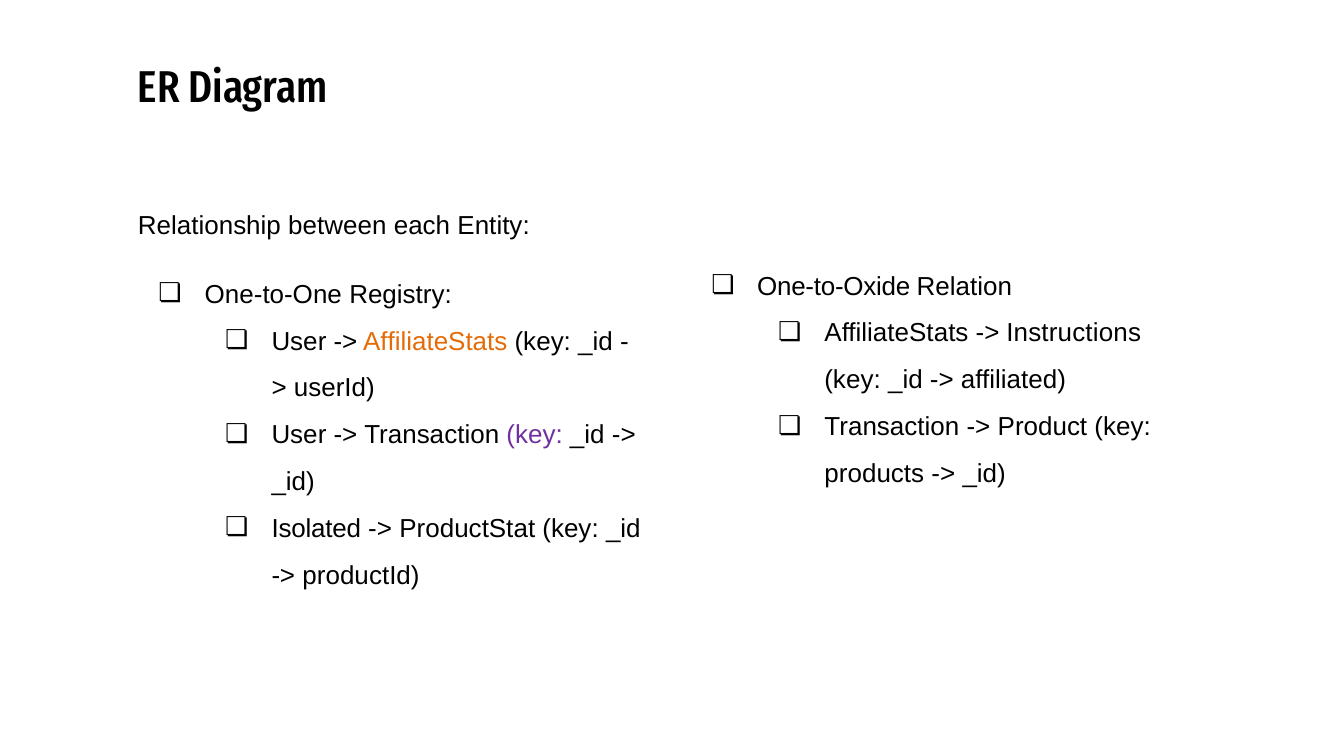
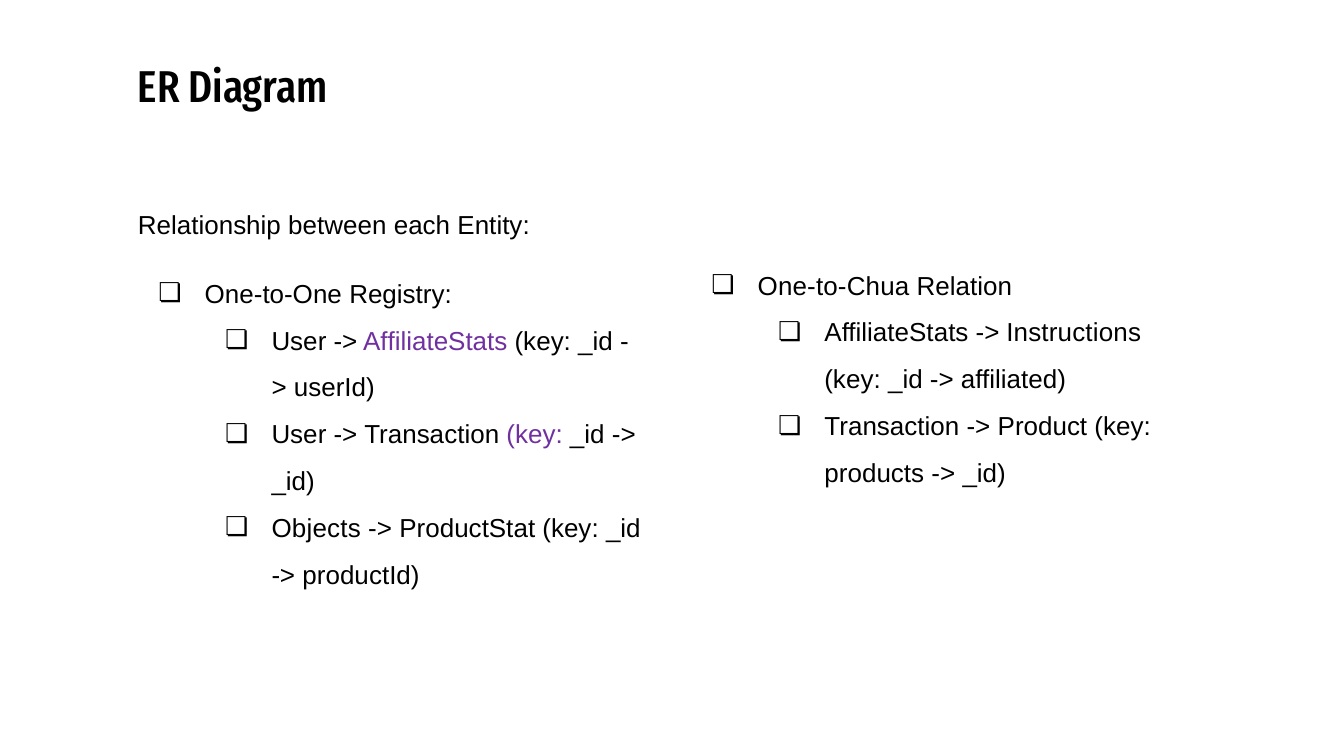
One-to-Oxide: One-to-Oxide -> One-to-Chua (833, 286)
AffiliateStats colour: orange -> purple (435, 341)
Isolated: Isolated -> Objects (316, 528)
